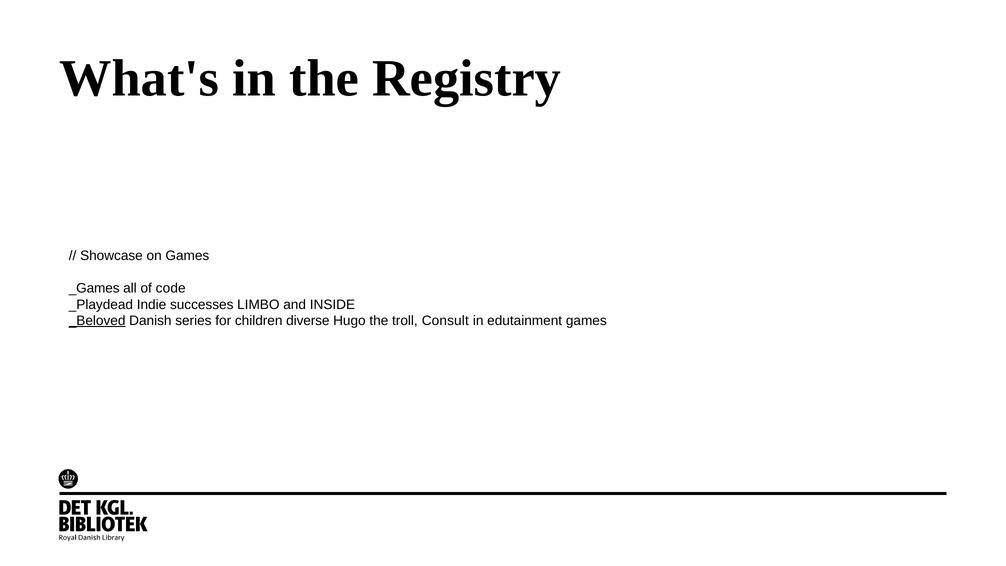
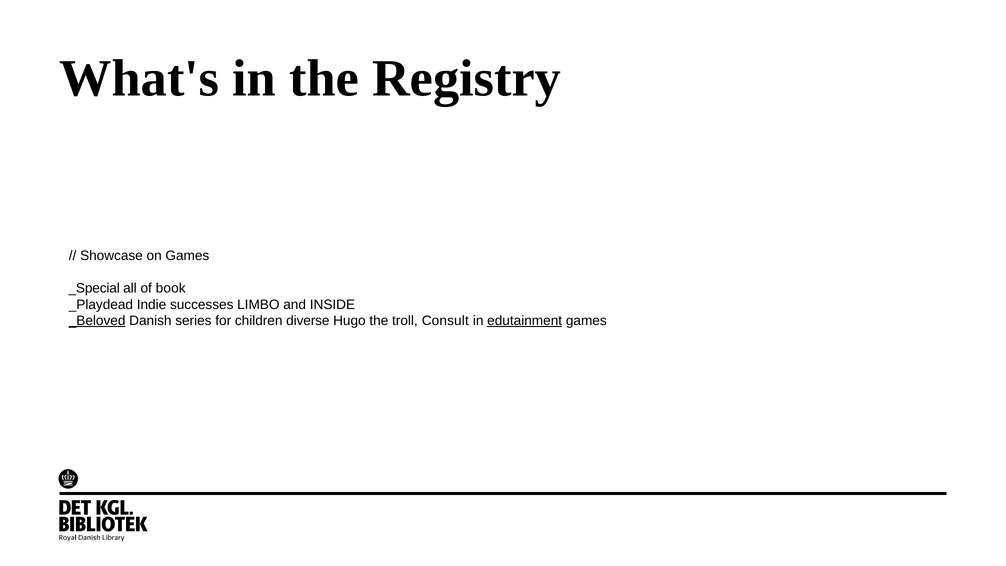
_Games: _Games -> _Special (94, 288)
code: code -> book (171, 288)
edutainment underline: none -> present (525, 321)
